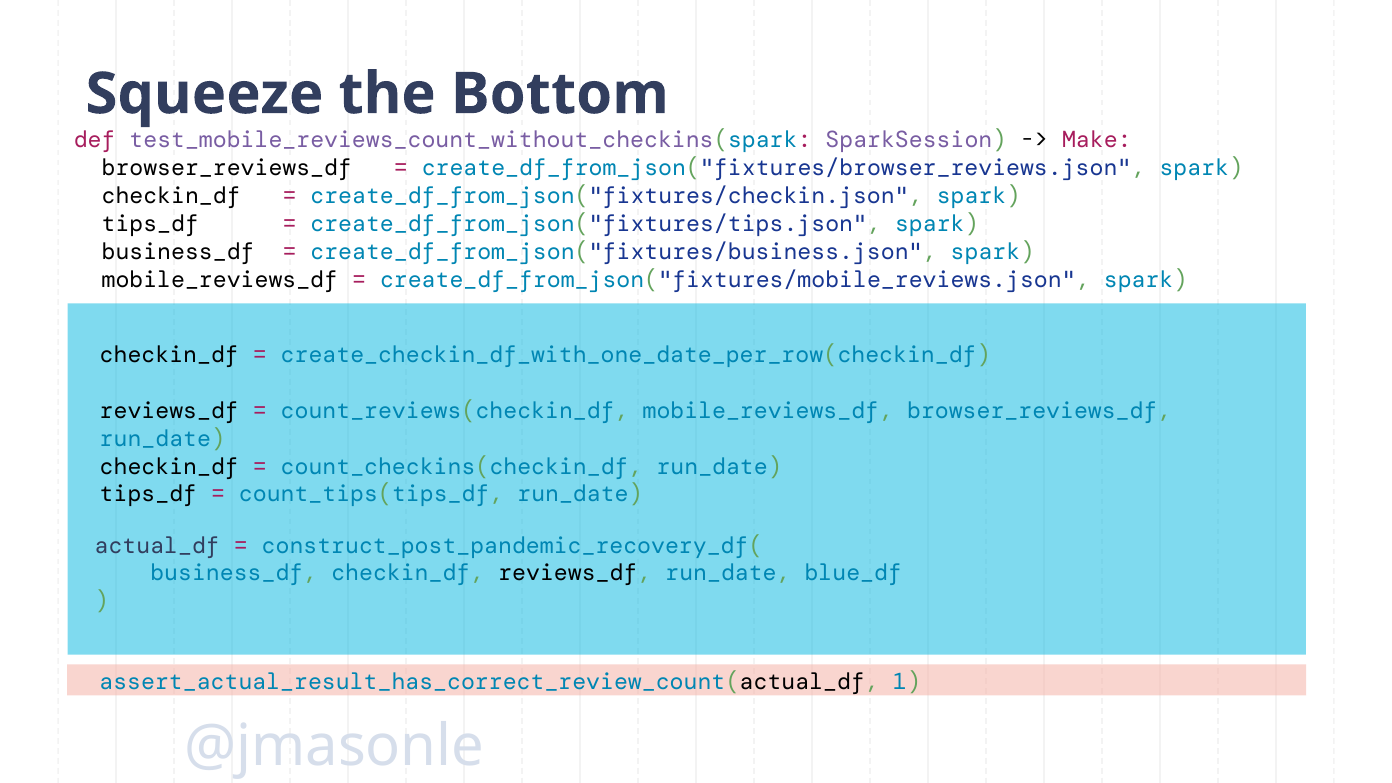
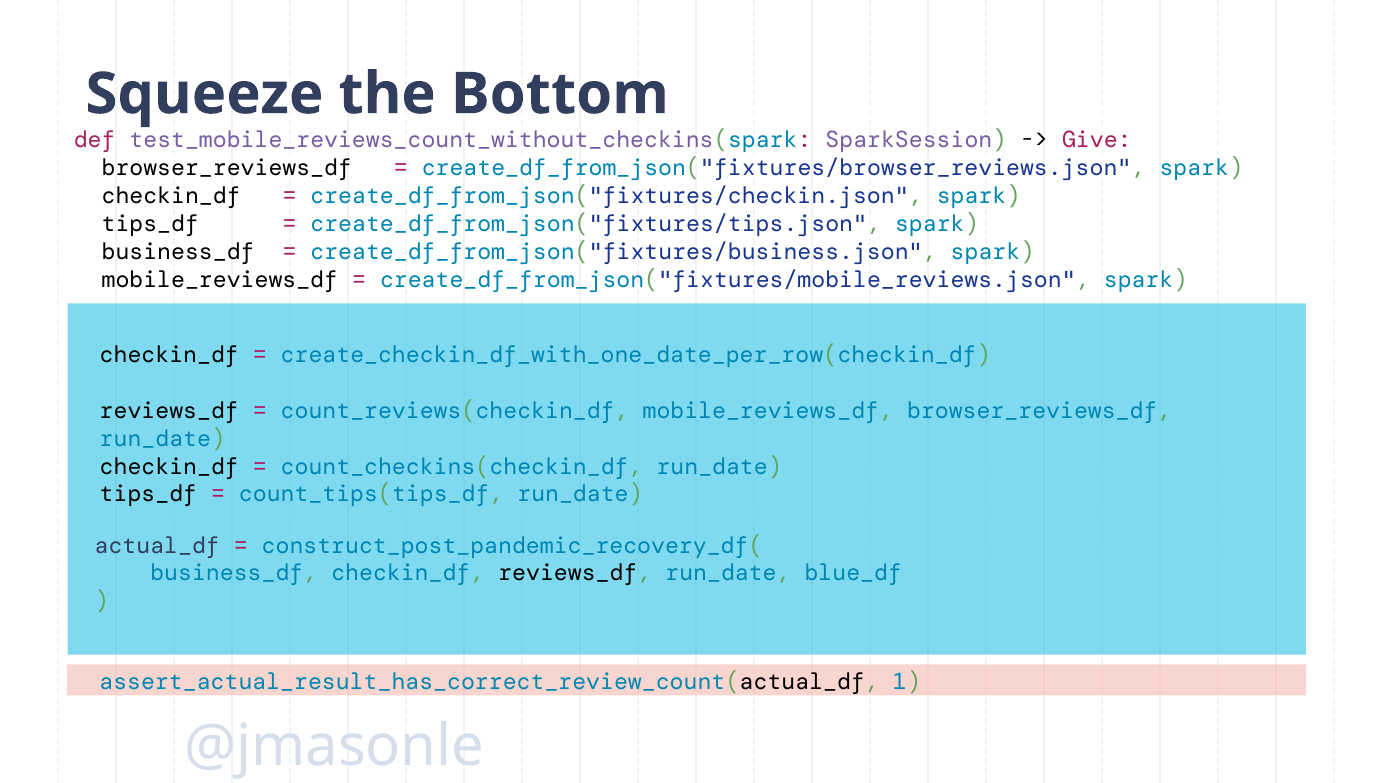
Make: Make -> Give (1097, 140)
